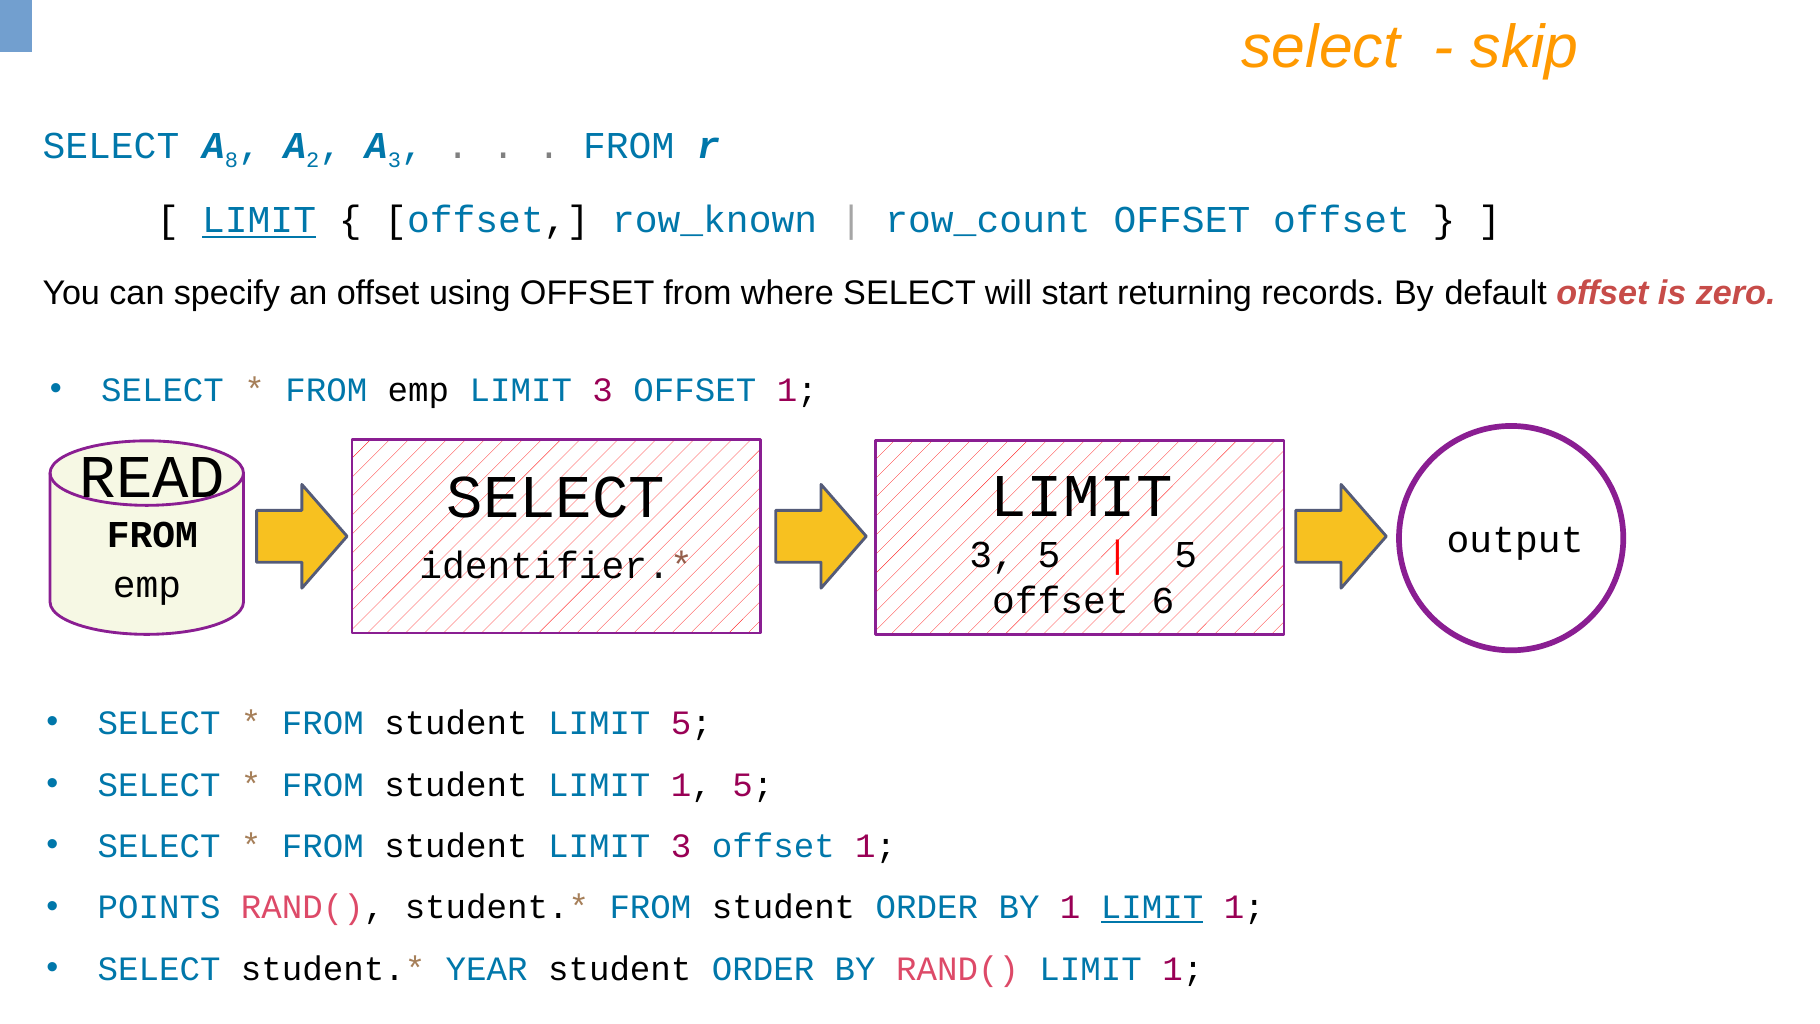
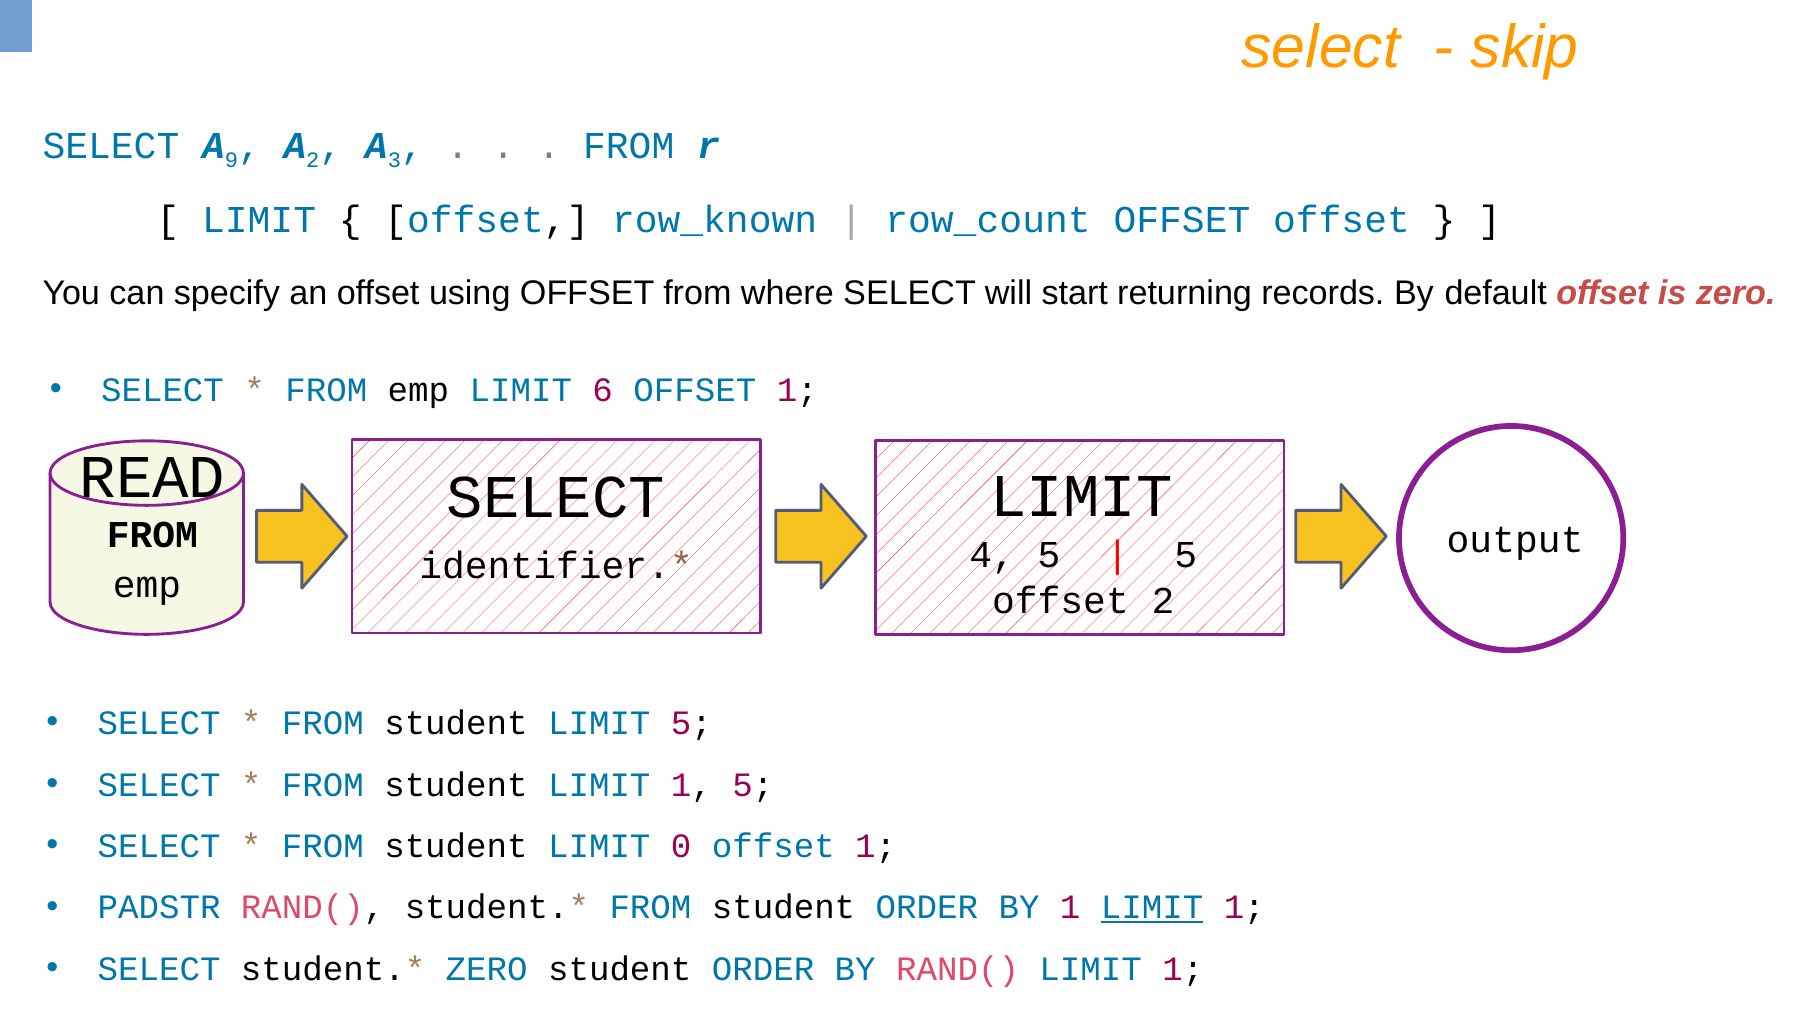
8: 8 -> 9 (231, 161)
LIMIT underline: present -> none (259, 220)
emp LIMIT 3: 3 -> 6 (603, 390)
3: 3 -> 4 (992, 555)
offset 6: 6 -> 2 (1163, 600)
student LIMIT 3: 3 -> 0 (681, 846)
POINTS: POINTS -> PADSTR (159, 907)
YEAR: YEAR -> ZERO (487, 969)
